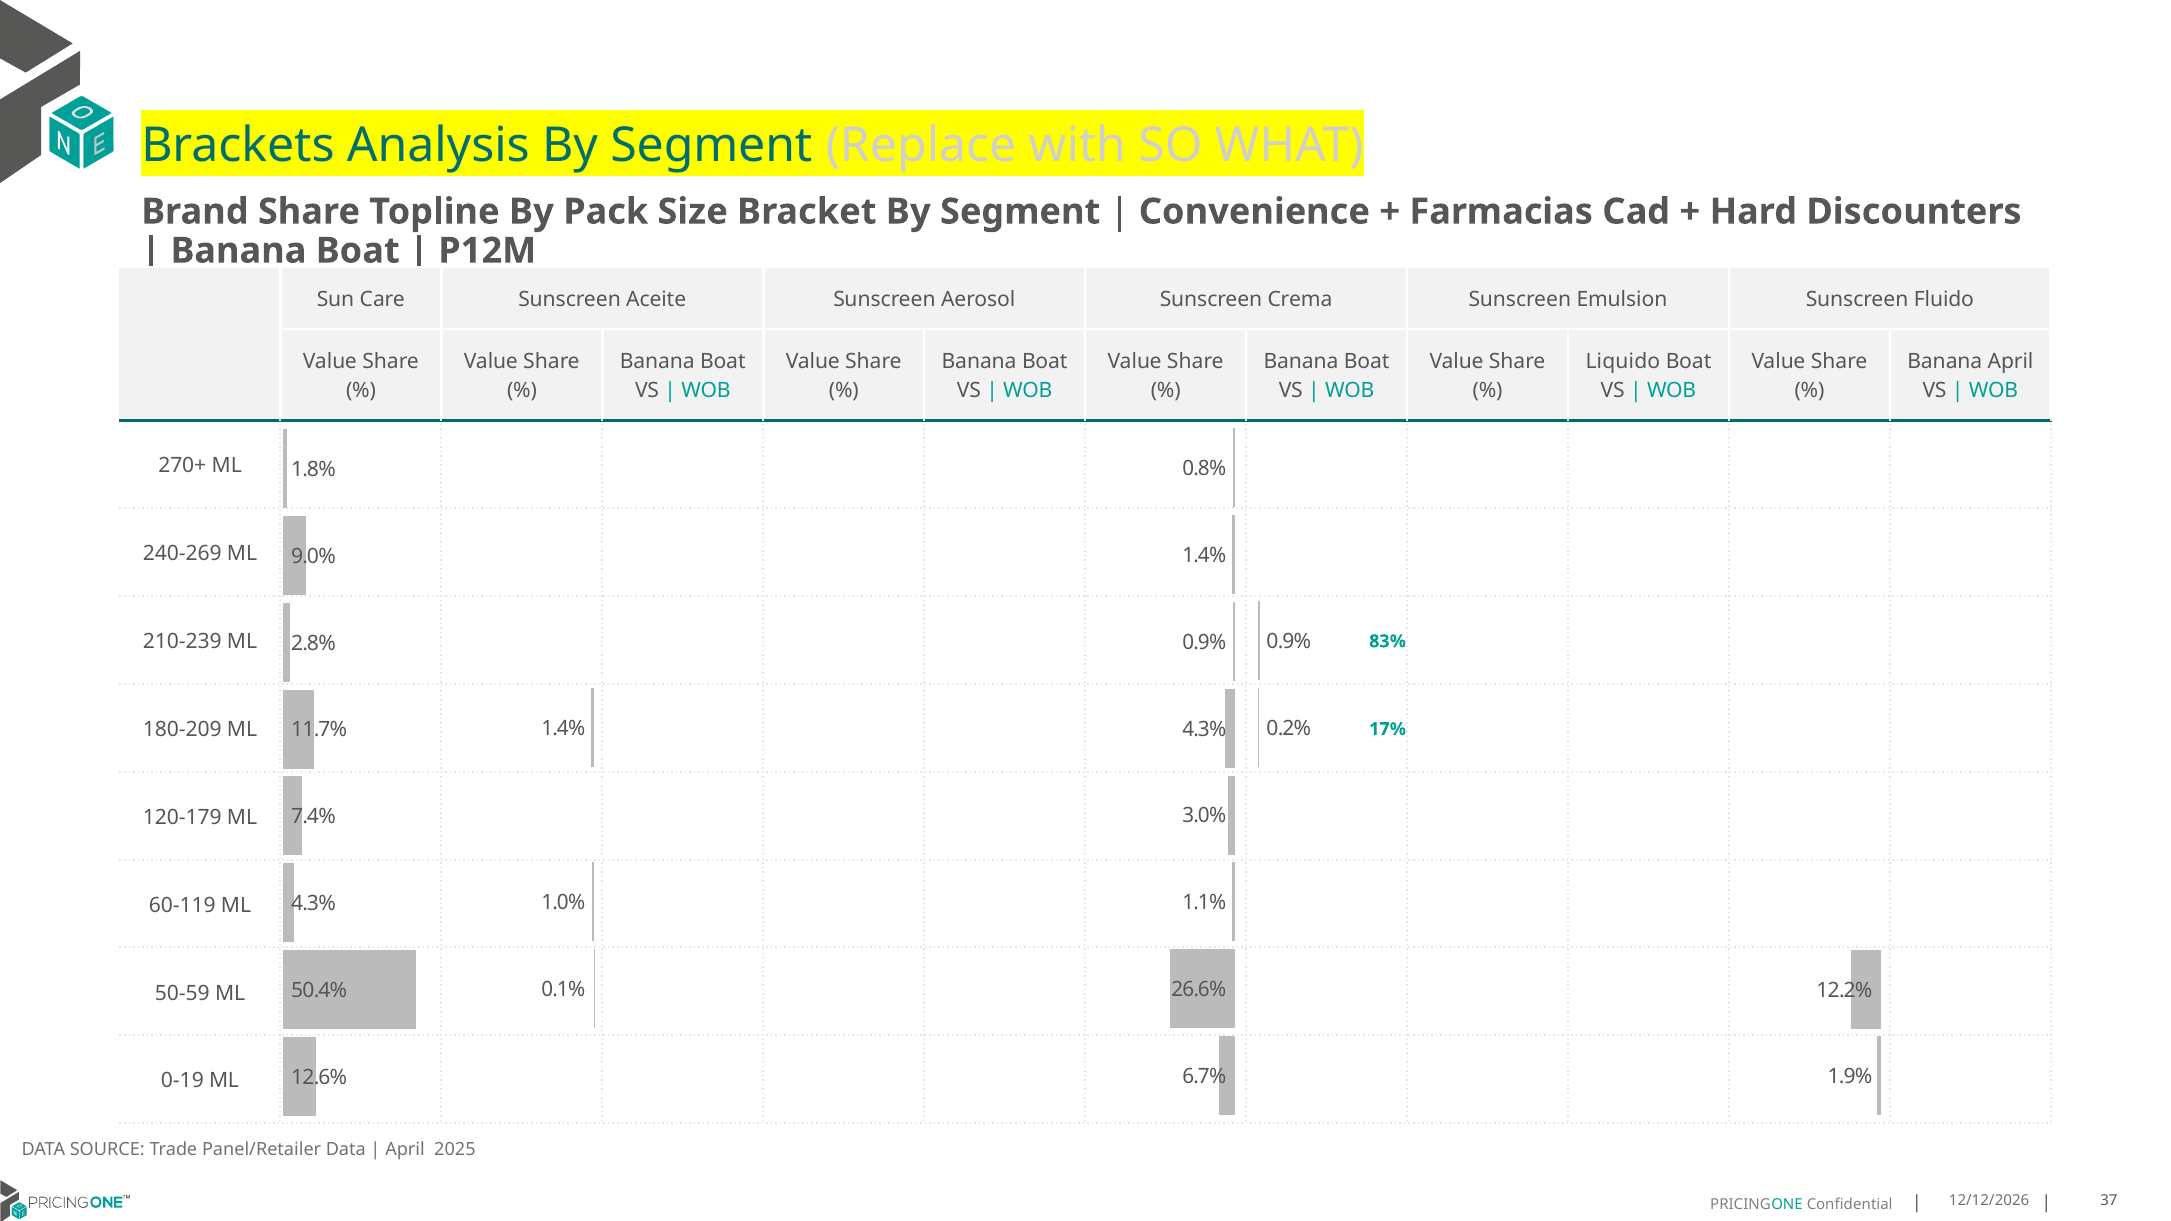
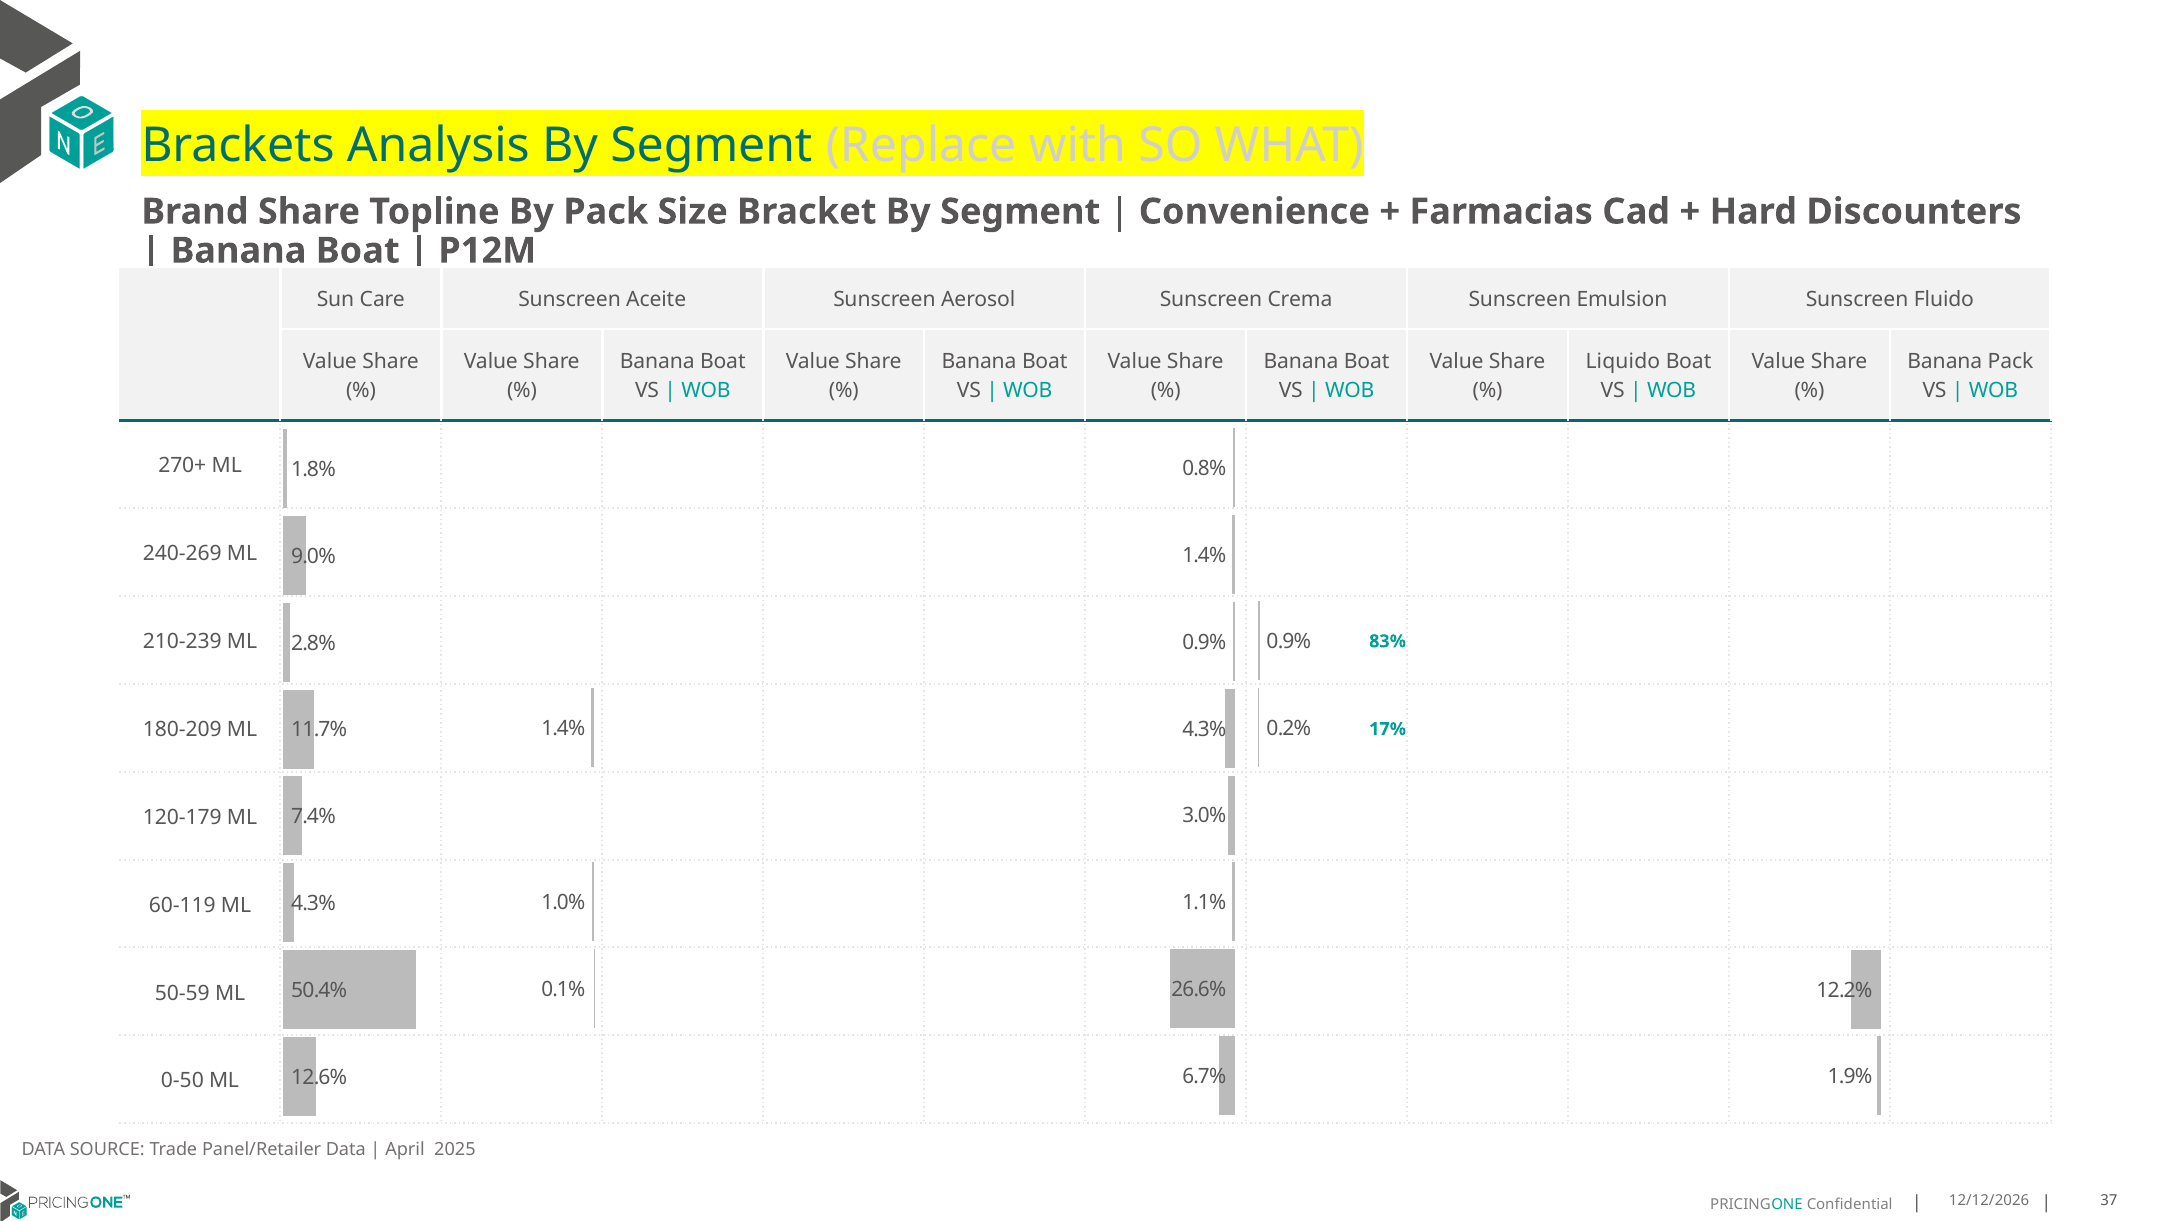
Banana April: April -> Pack (2011, 362)
0-19: 0-19 -> 0-50 (182, 1081)
